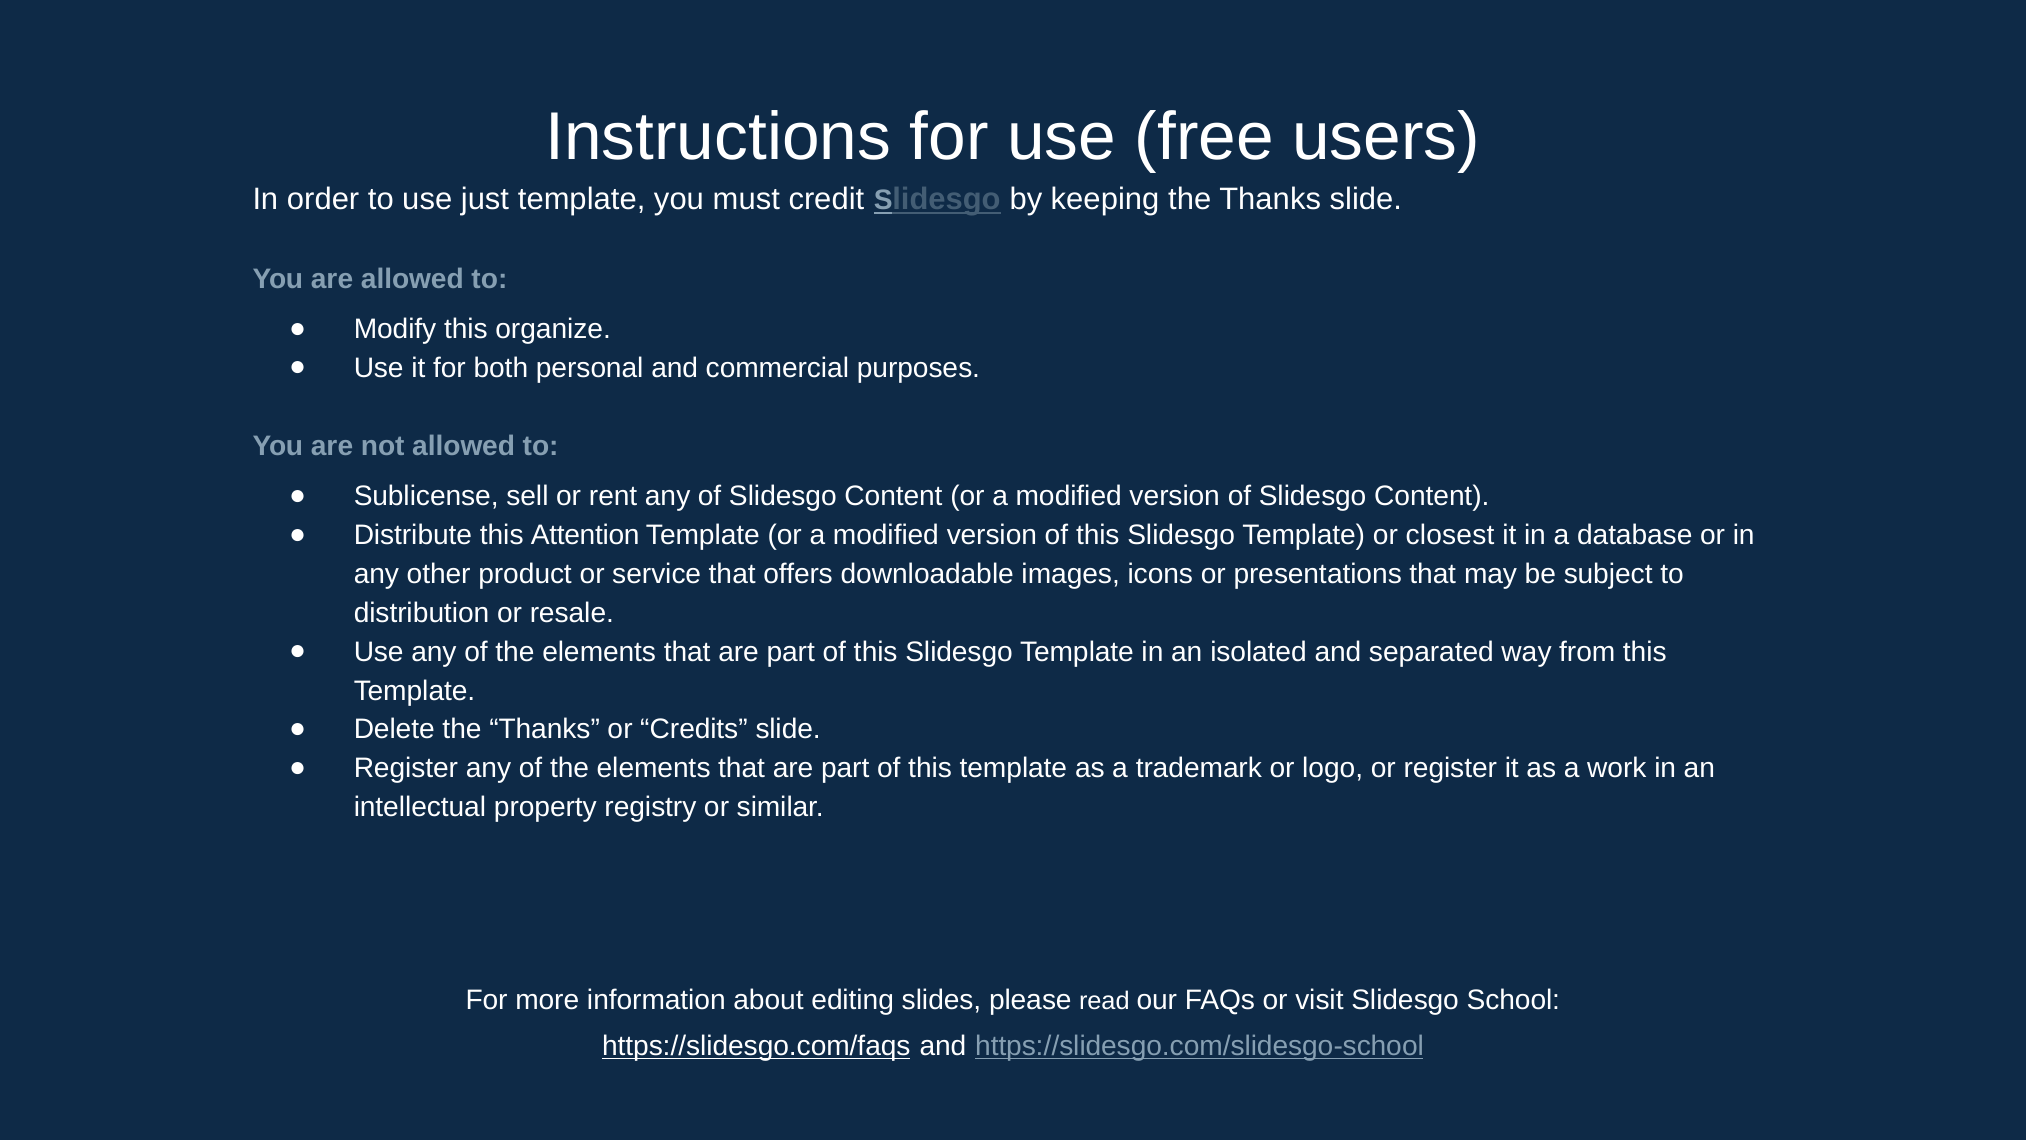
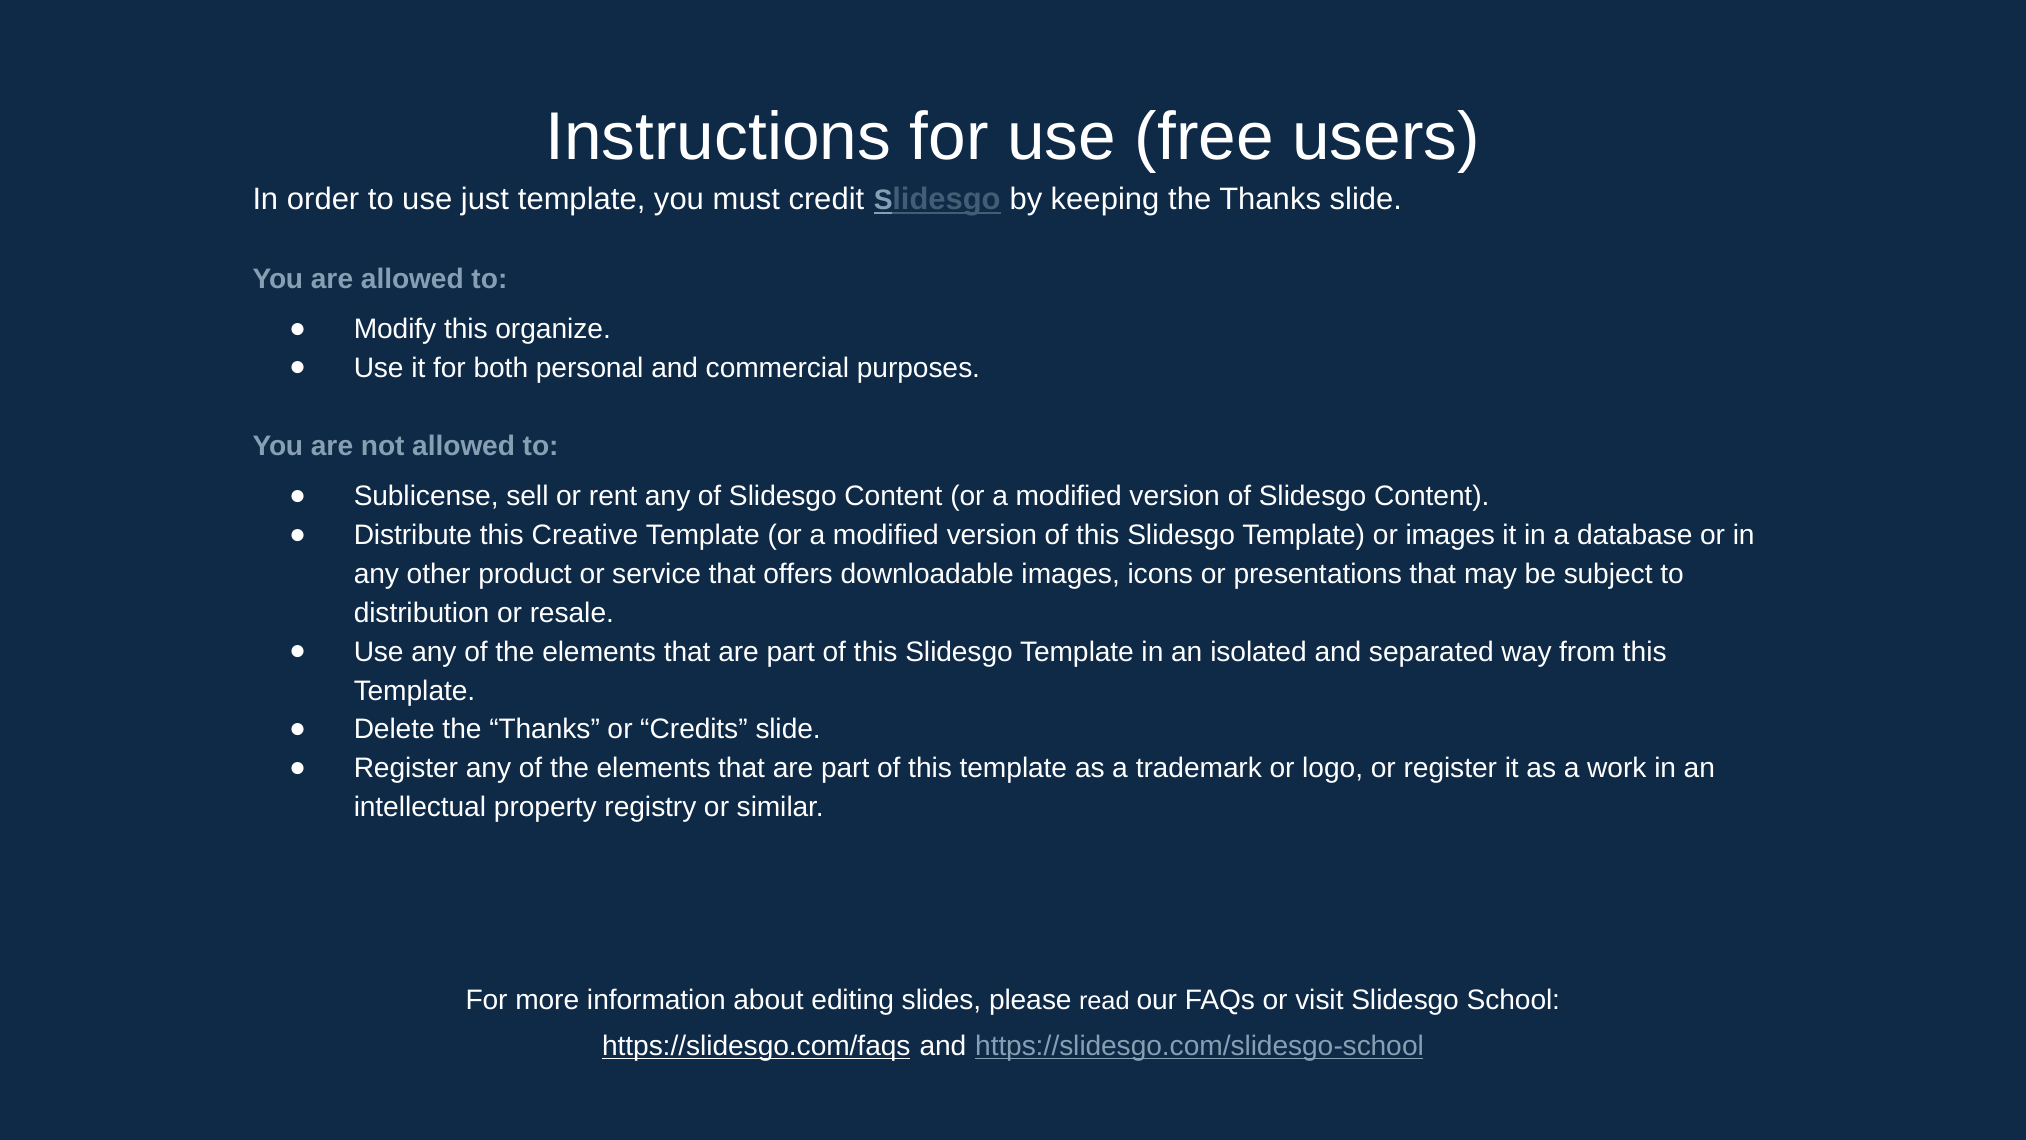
Attention: Attention -> Creative (585, 535)
or closest: closest -> images (1450, 535)
